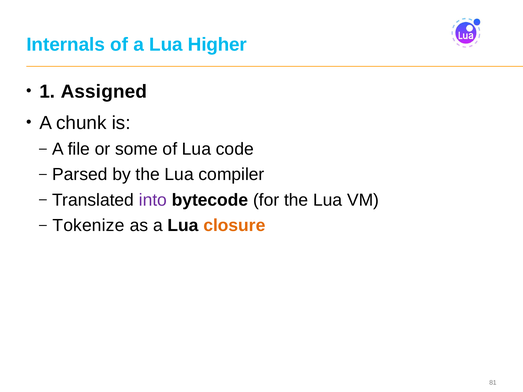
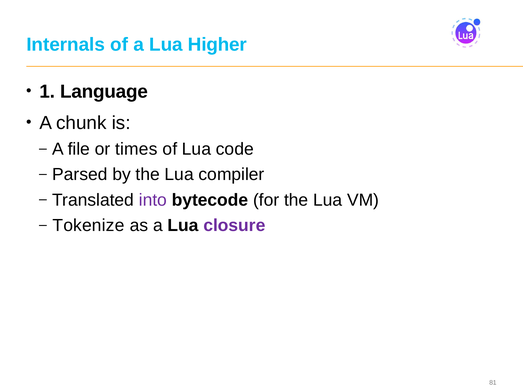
Assigned: Assigned -> Language (104, 92)
some: some -> times (136, 149)
closure colour: orange -> purple (234, 226)
